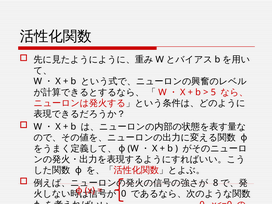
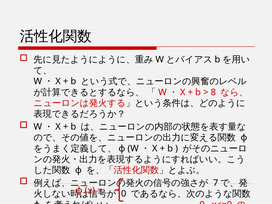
5: 5 -> 8 (213, 92)
8: 8 -> 7 (216, 183)
